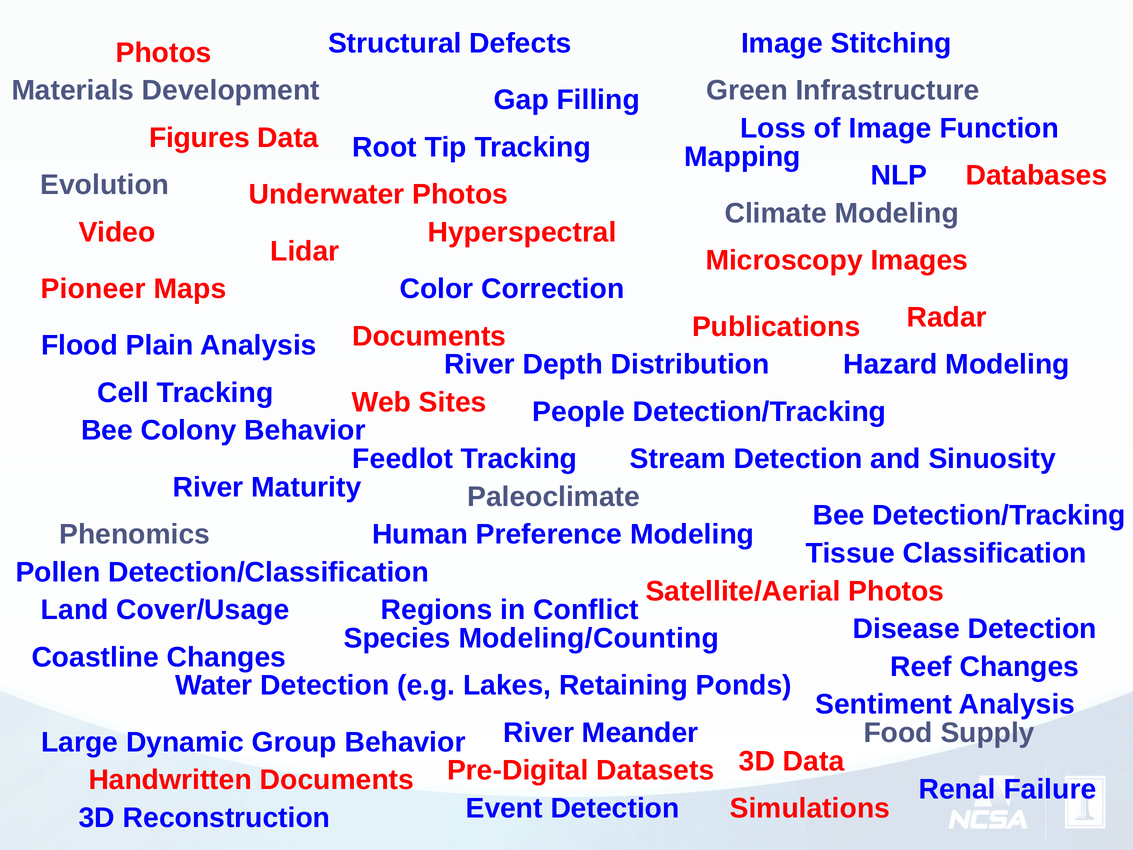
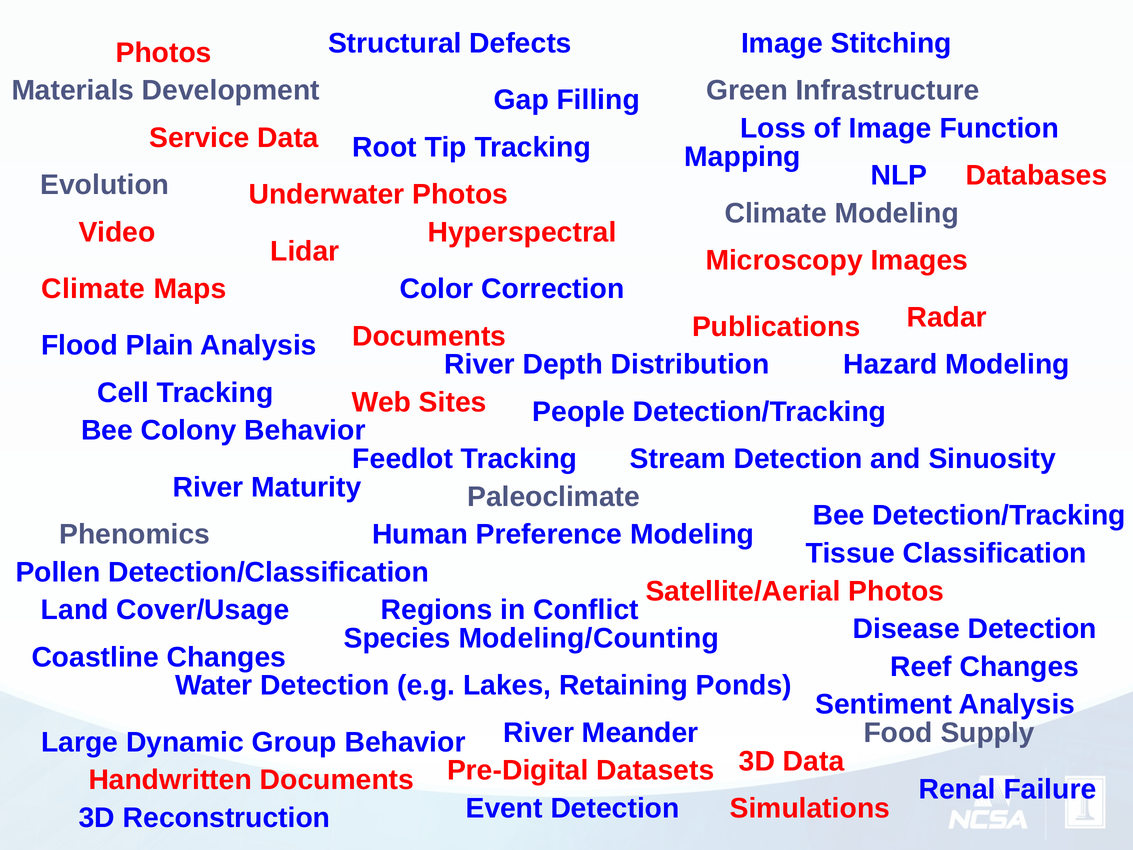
Figures: Figures -> Service (200, 138)
Pioneer: Pioneer -> Climate (93, 289)
